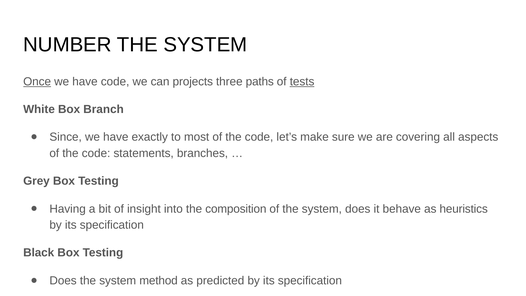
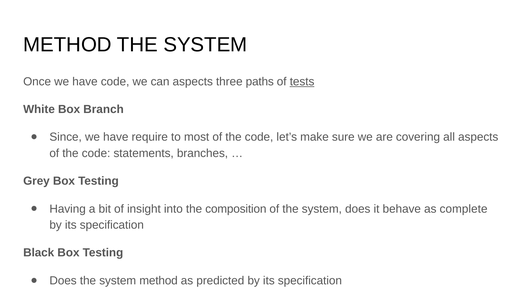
NUMBER: NUMBER -> METHOD (67, 45)
Once underline: present -> none (37, 81)
can projects: projects -> aspects (193, 81)
exactly: exactly -> require (150, 137)
heuristics: heuristics -> complete (464, 209)
